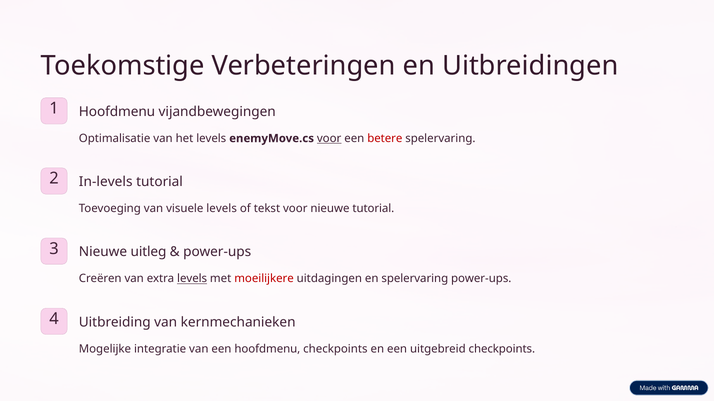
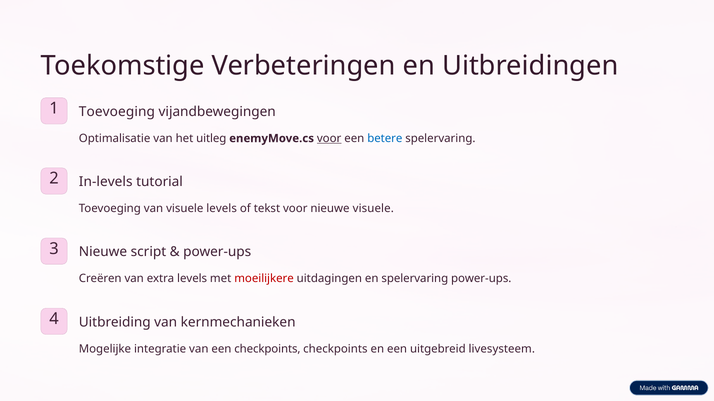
1 Hoofdmenu: Hoofdmenu -> Toevoeging (117, 112)
het levels: levels -> uitleg (211, 139)
betere colour: red -> blue (385, 139)
nieuwe tutorial: tutorial -> visuele (373, 209)
uitleg: uitleg -> script (148, 252)
levels underline: present -> none (192, 279)
een hoofdmenu: hoofdmenu -> checkpoints (267, 349)
uitgebreid checkpoints: checkpoints -> livesysteem (502, 349)
